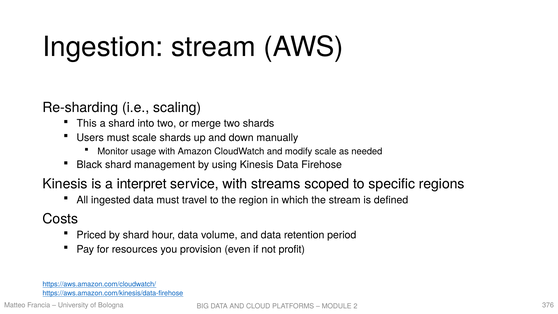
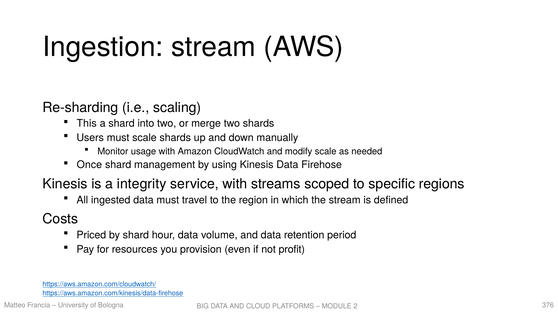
Black: Black -> Once (89, 165)
interpret: interpret -> integrity (142, 184)
